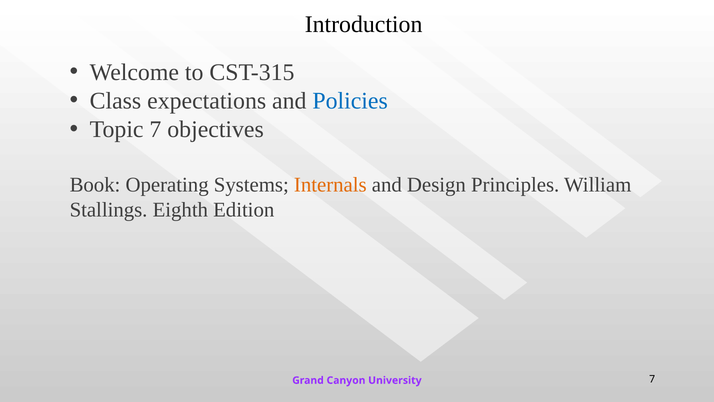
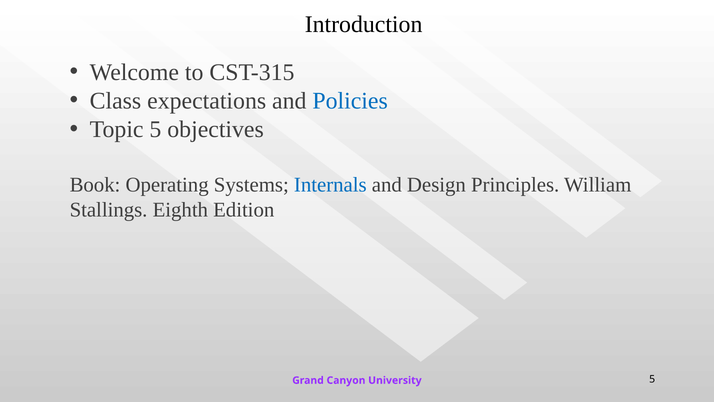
Topic 7: 7 -> 5 (155, 129)
Internals colour: orange -> blue (330, 184)
University 7: 7 -> 5 (652, 379)
